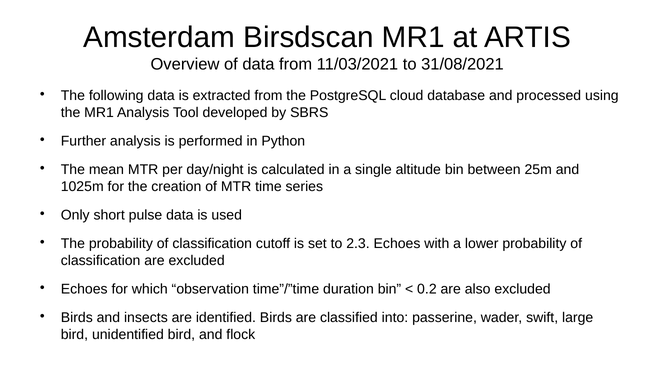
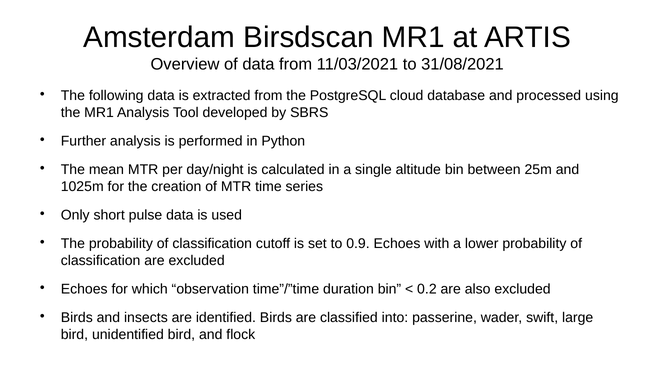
2.3: 2.3 -> 0.9 (358, 243)
